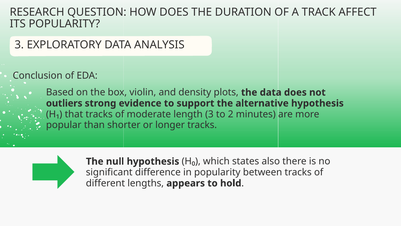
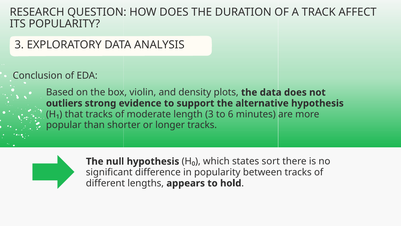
2: 2 -> 6 (231, 114)
also: also -> sort (271, 161)
